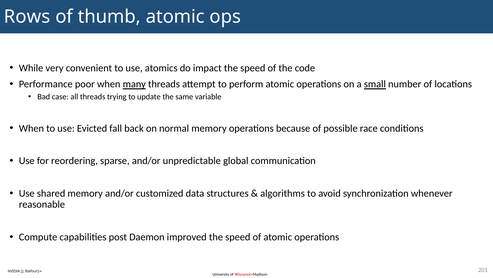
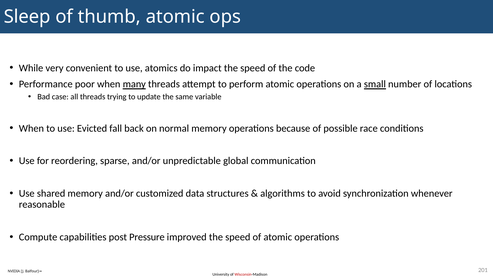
Rows: Rows -> Sleep (27, 17)
Daemon: Daemon -> Pressure (147, 237)
